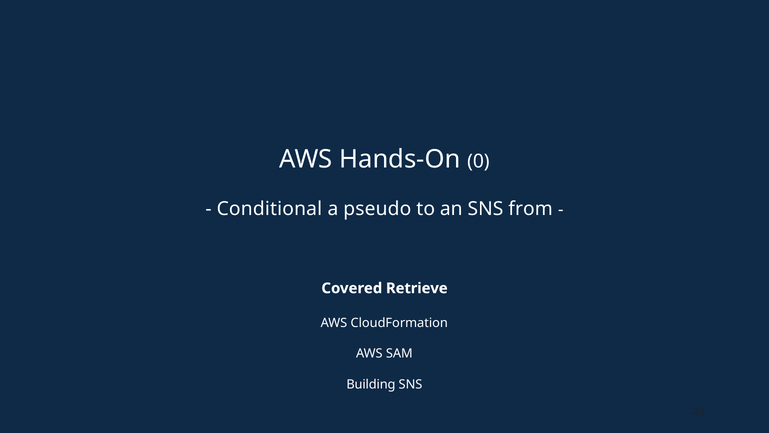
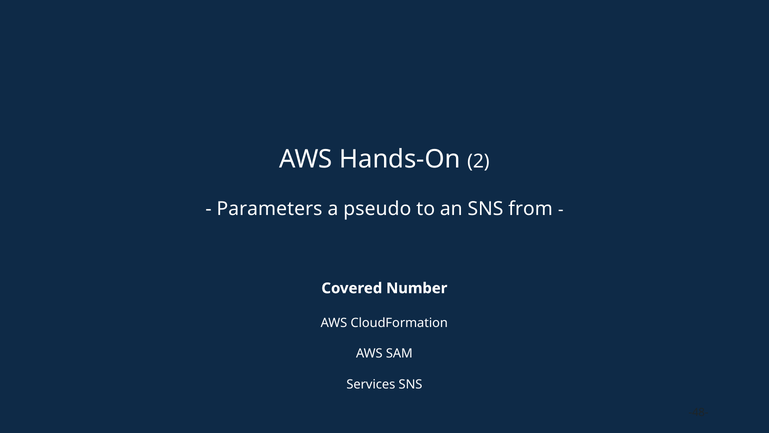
0: 0 -> 2 (478, 161)
Conditional: Conditional -> Parameters (269, 209)
Retrieve: Retrieve -> Number (417, 288)
Building: Building -> Services (371, 384)
